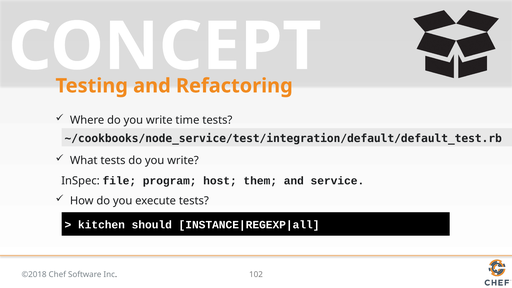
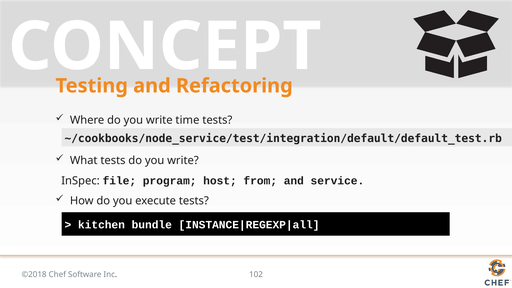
them: them -> from (260, 181)
should: should -> bundle (152, 225)
